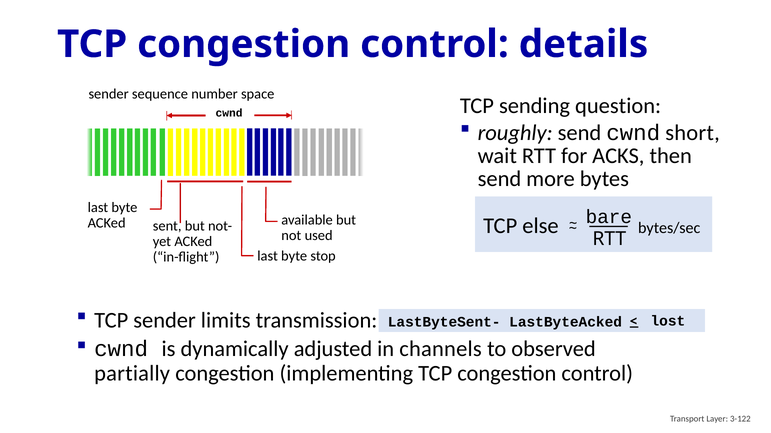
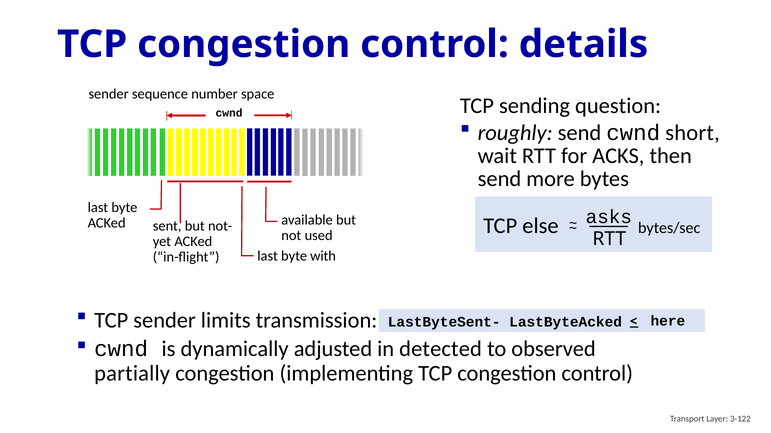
bare: bare -> asks (609, 217)
stop: stop -> with (323, 257)
lost: lost -> here (668, 322)
channels: channels -> detected (441, 350)
